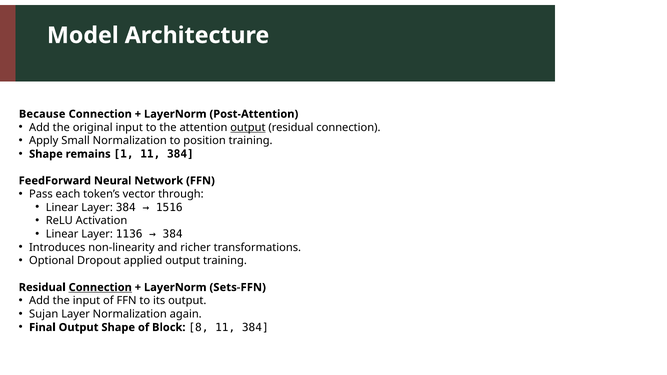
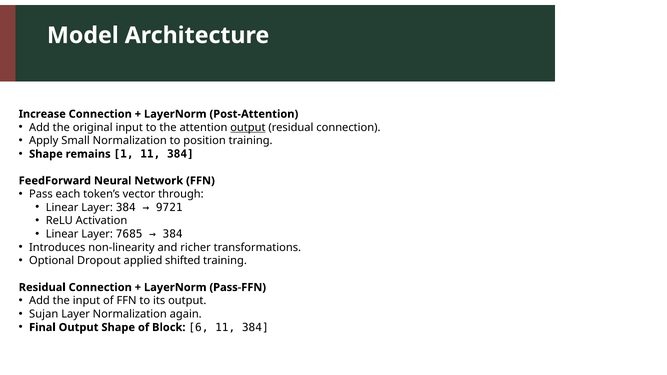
Because: Because -> Increase (42, 114)
1516: 1516 -> 9721 (169, 207)
1136: 1136 -> 7685 (129, 234)
applied output: output -> shifted (183, 261)
Connection underline: present -> none (100, 288)
Sets-FFN: Sets-FFN -> Pass-FFN (238, 288)
8: 8 -> 6 (198, 328)
